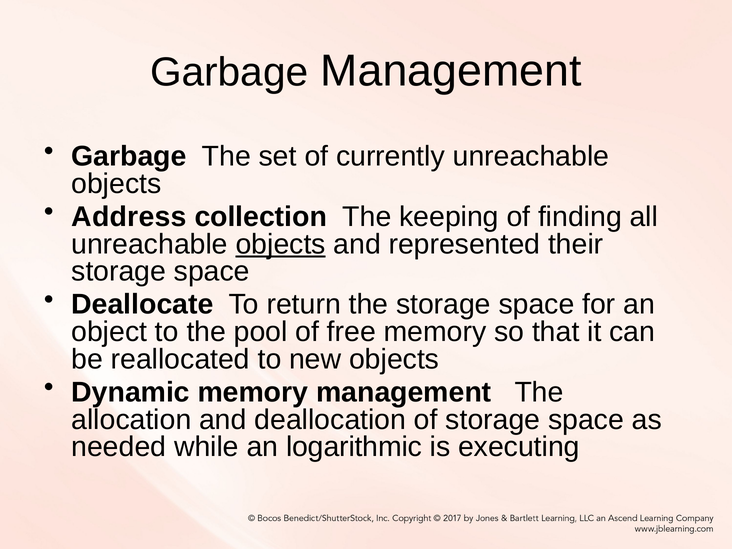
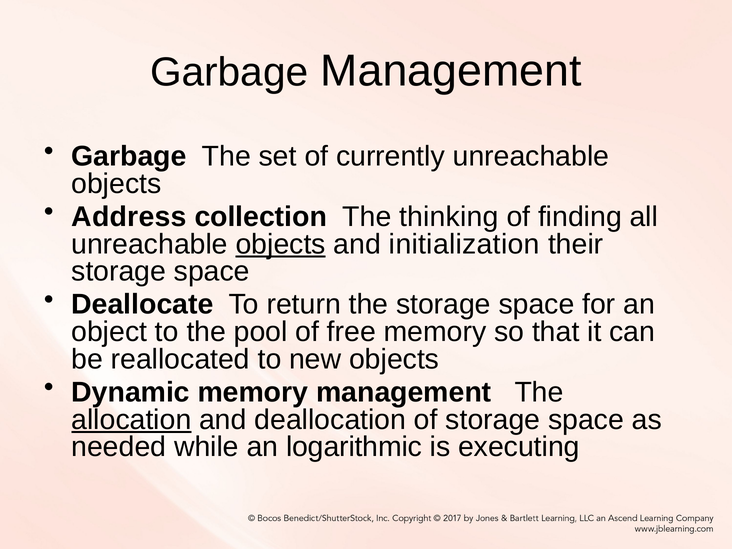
keeping: keeping -> thinking (449, 217)
represented: represented -> initialization (464, 244)
allocation underline: none -> present (131, 420)
